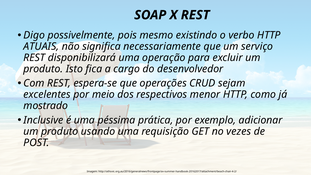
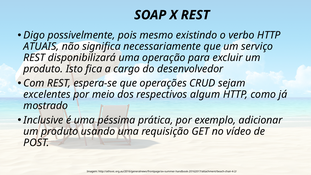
menor: menor -> algum (205, 94)
vezes: vezes -> vídeo (239, 131)
